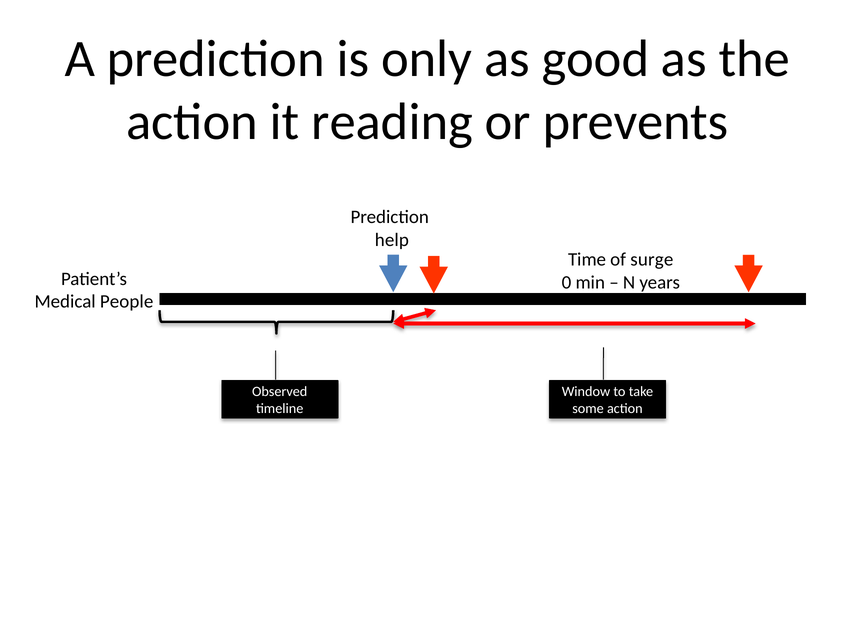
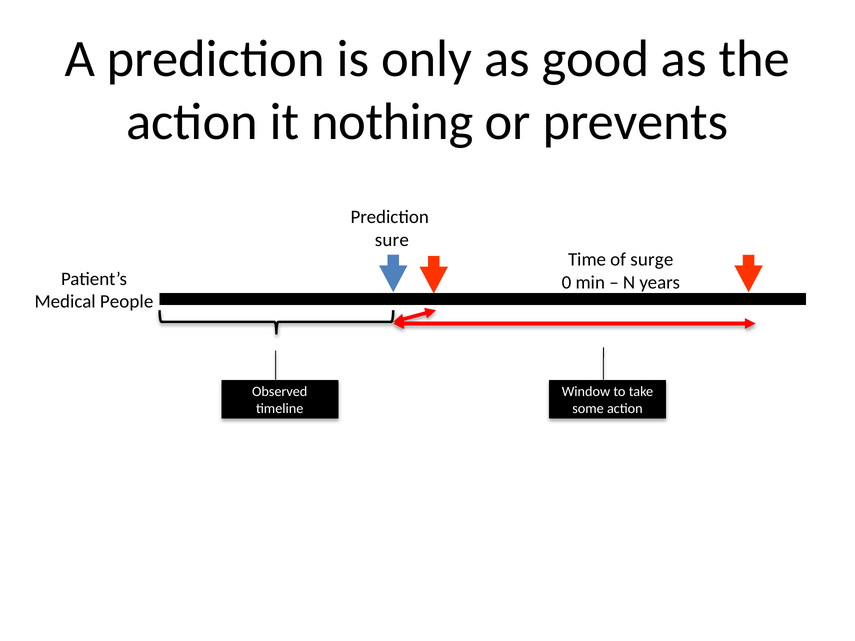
reading: reading -> nothing (392, 122)
help: help -> sure (392, 240)
